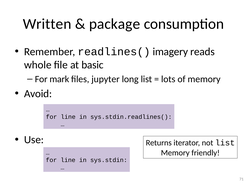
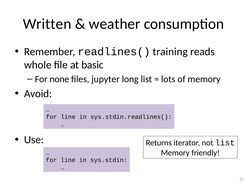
package: package -> weather (115, 24)
imagery: imagery -> training (170, 52)
mark: mark -> none (59, 79)
